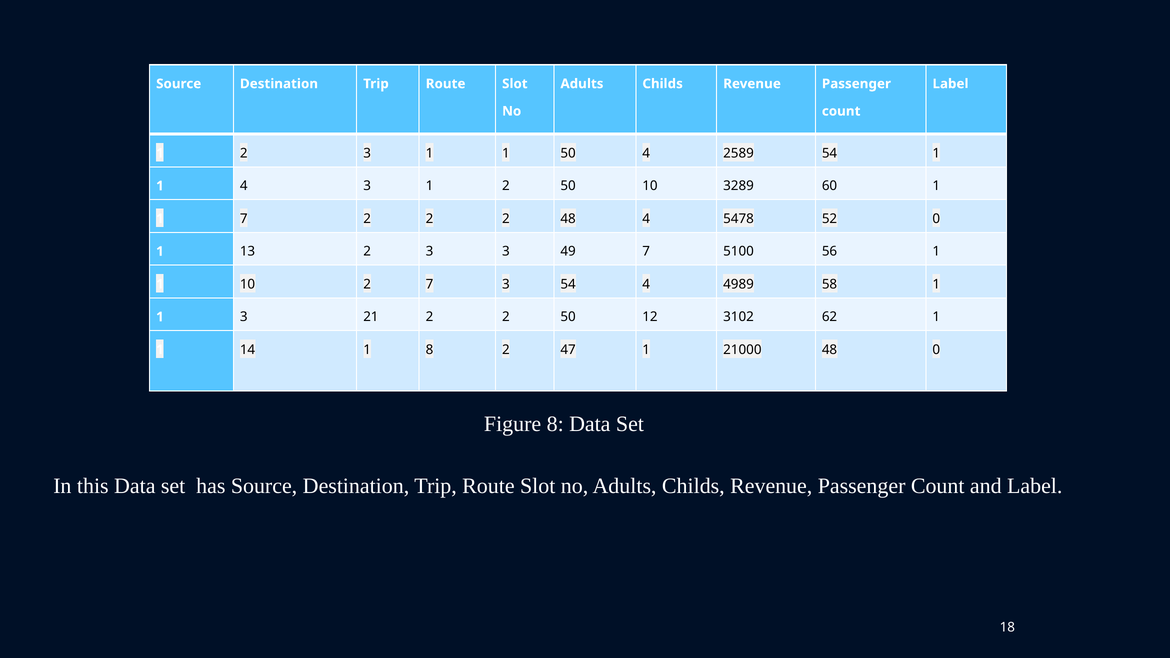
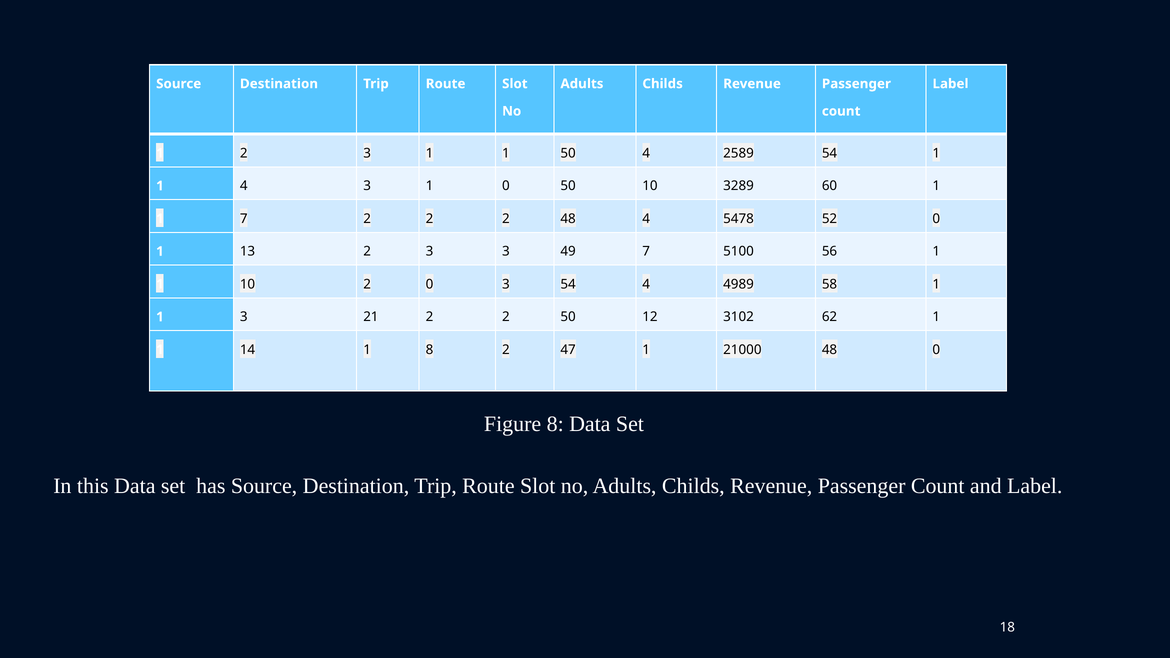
3 1 2: 2 -> 0 (506, 186)
2 7: 7 -> 0 (430, 284)
